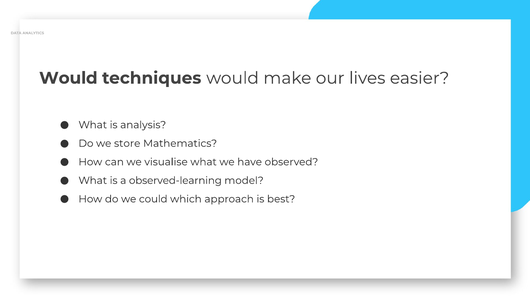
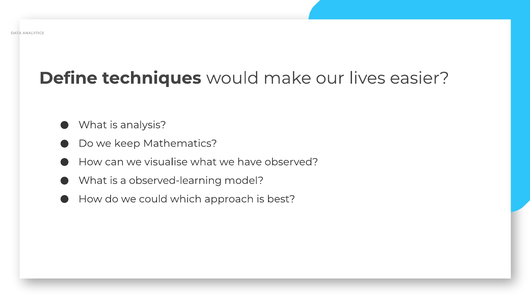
Would: Would -> Define (68, 78)
store: store -> keep (127, 143)
